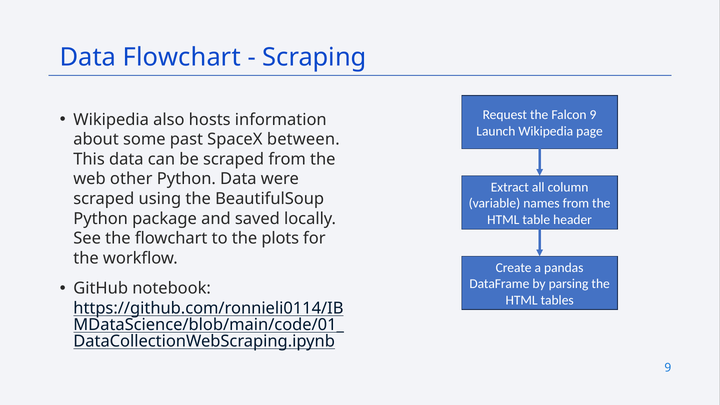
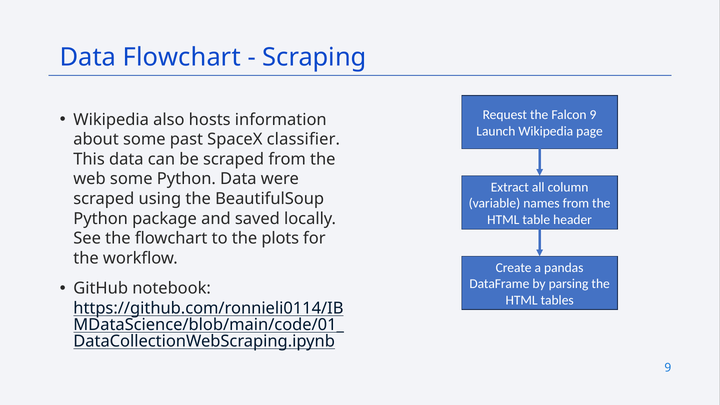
between: between -> classifier (303, 139)
web other: other -> some (131, 179)
